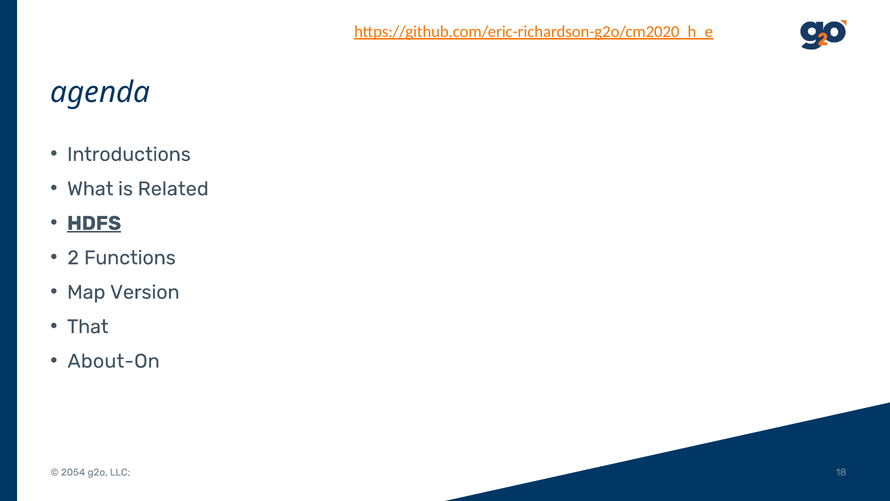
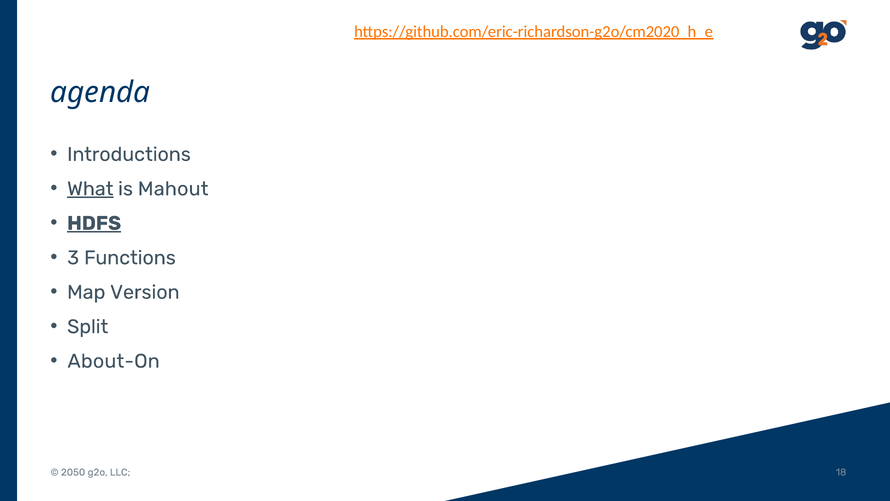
What underline: none -> present (90, 189)
Related: Related -> Mahout (173, 189)
2: 2 -> 3 (73, 258)
That: That -> Split (88, 326)
2054: 2054 -> 2050 (73, 472)
